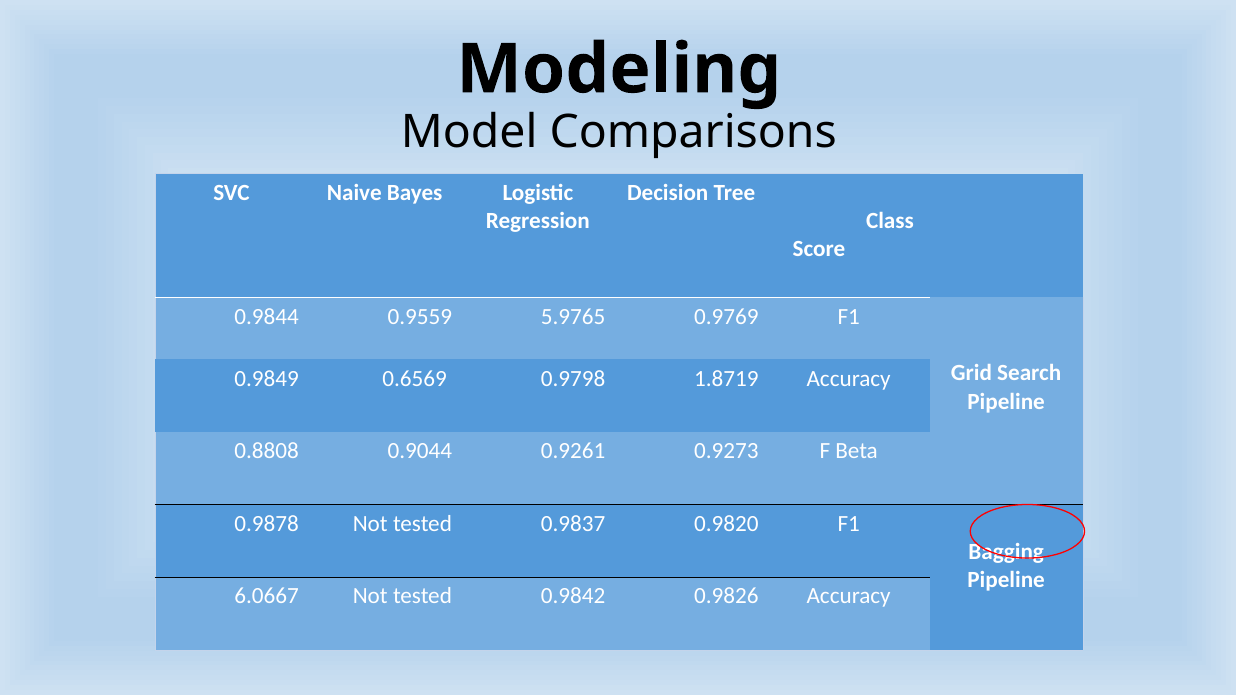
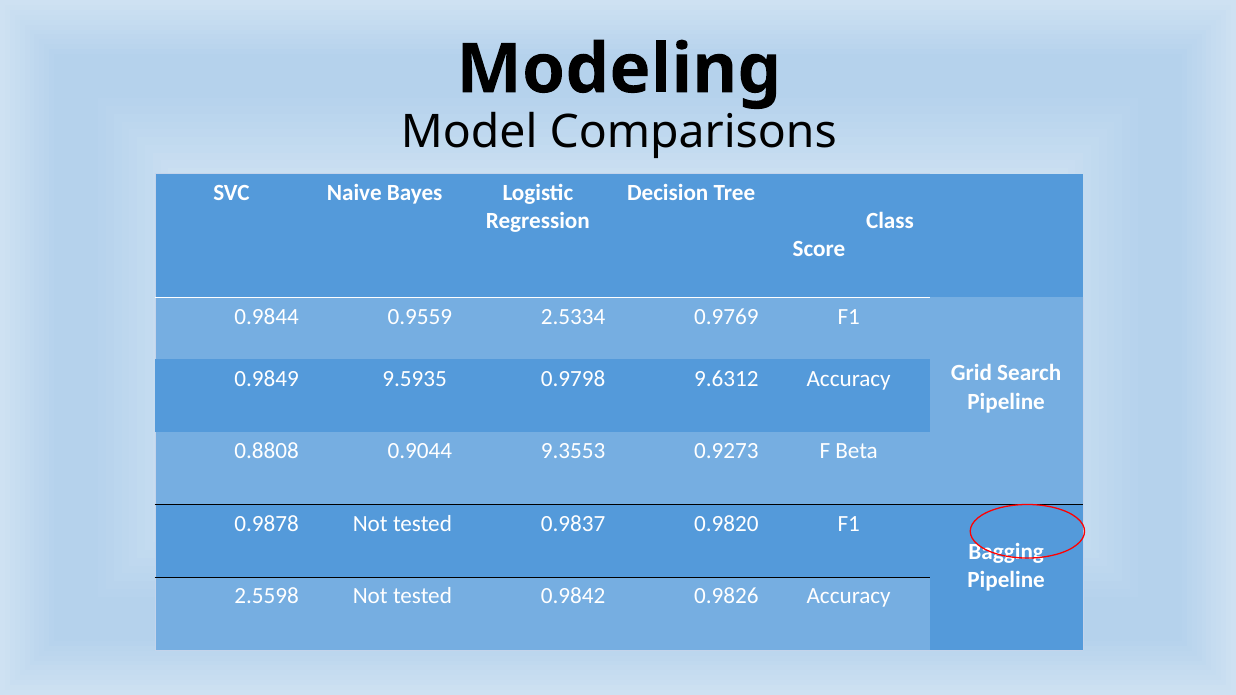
5.9765: 5.9765 -> 2.5334 (573, 317)
0.6569: 0.6569 -> 9.5935 (415, 379)
1.8719: 1.8719 -> 9.6312 (726, 379)
0.9261: 0.9261 -> 9.3553 (573, 451)
6.0667: 6.0667 -> 2.5598 (267, 597)
